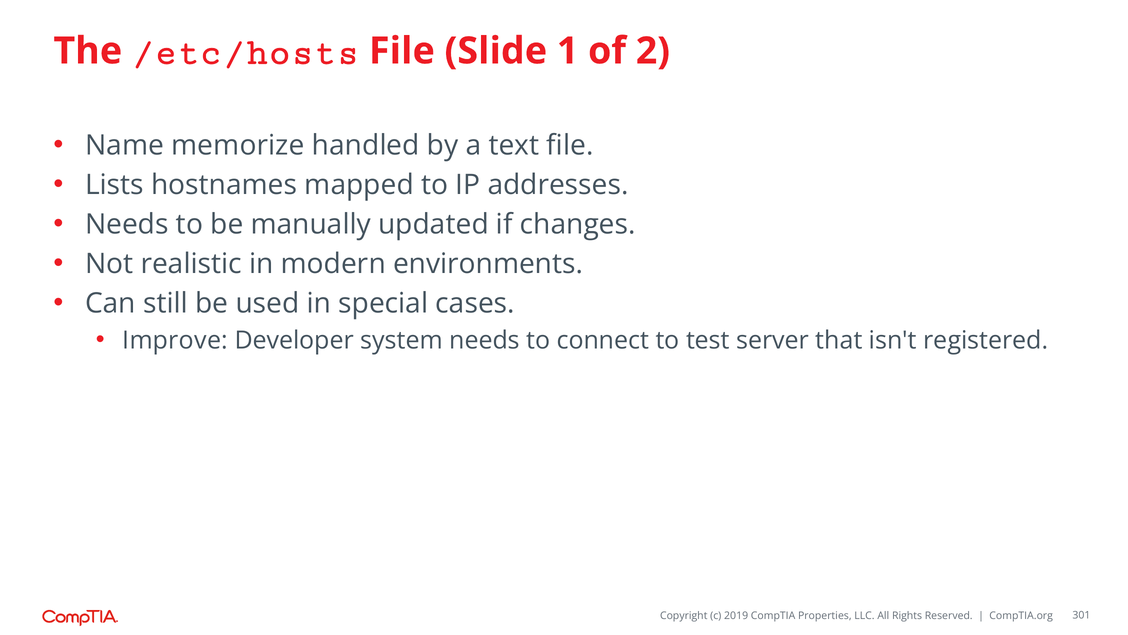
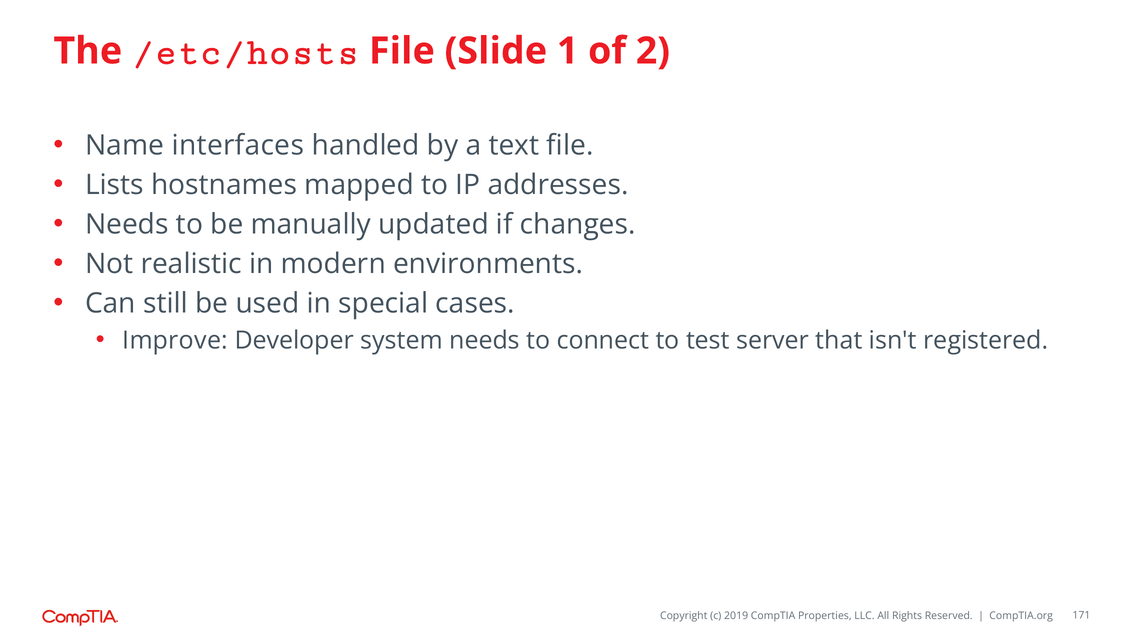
memorize: memorize -> interfaces (238, 145)
301: 301 -> 171 (1081, 615)
